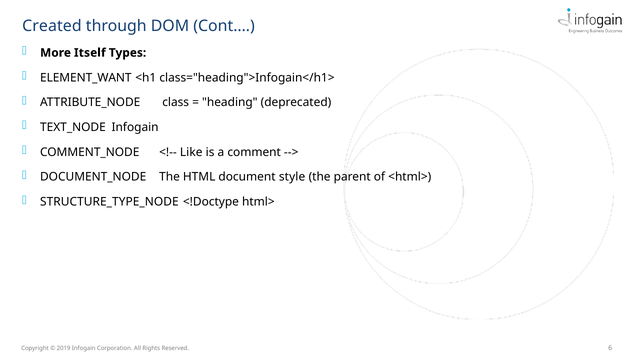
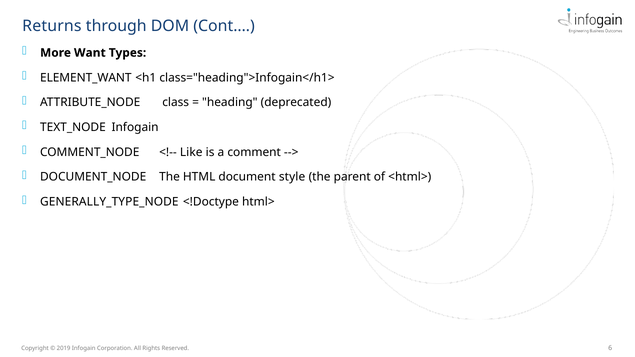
Created: Created -> Returns (52, 26)
Itself: Itself -> Want (90, 53)
STRUCTURE_TYPE_NODE: STRUCTURE_TYPE_NODE -> GENERALLY_TYPE_NODE (109, 202)
